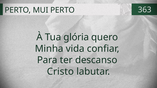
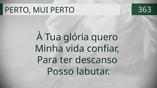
Cristo: Cristo -> Posso (60, 72)
